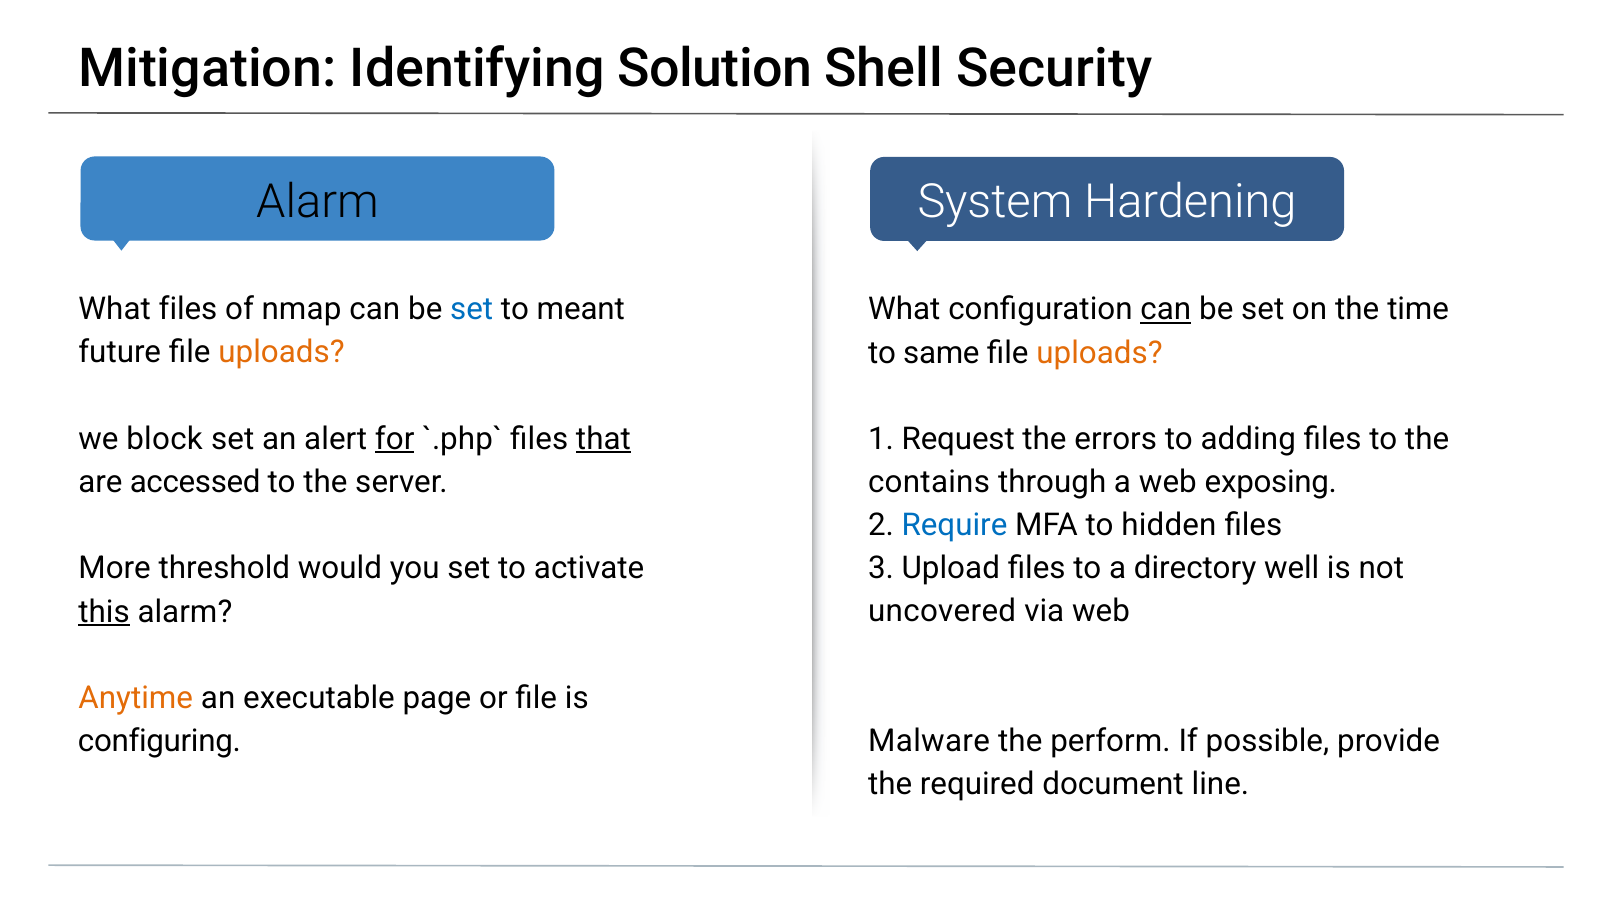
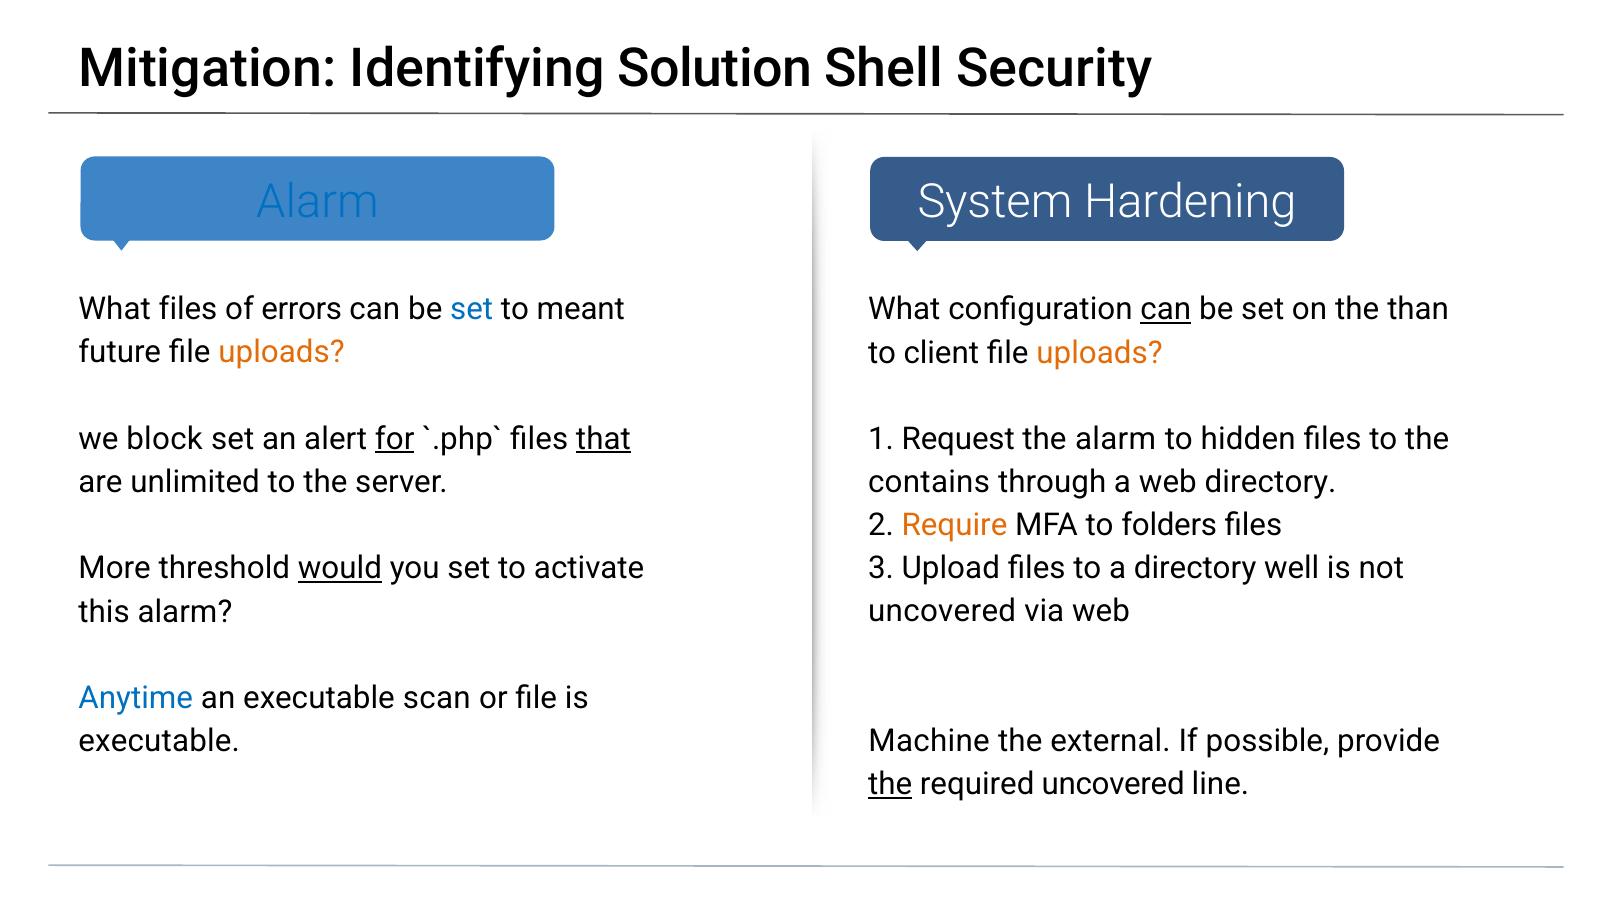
Alarm colour: black -> blue (317, 202)
nmap: nmap -> errors (302, 309)
time: time -> than (1418, 310)
same: same -> client (941, 353)
the errors: errors -> alarm (1116, 439)
adding: adding -> hidden (1248, 439)
accessed: accessed -> unlimited (195, 482)
web exposing: exposing -> directory (1271, 482)
Require colour: blue -> orange (954, 525)
hidden: hidden -> folders (1169, 525)
would underline: none -> present (340, 568)
this underline: present -> none (104, 612)
Anytime colour: orange -> blue (136, 698)
page: page -> scan (437, 698)
Malware: Malware -> Machine (929, 741)
perform: perform -> external (1110, 741)
configuring: configuring -> executable (159, 741)
the underline: none -> present (890, 784)
required document: document -> uncovered (1113, 784)
